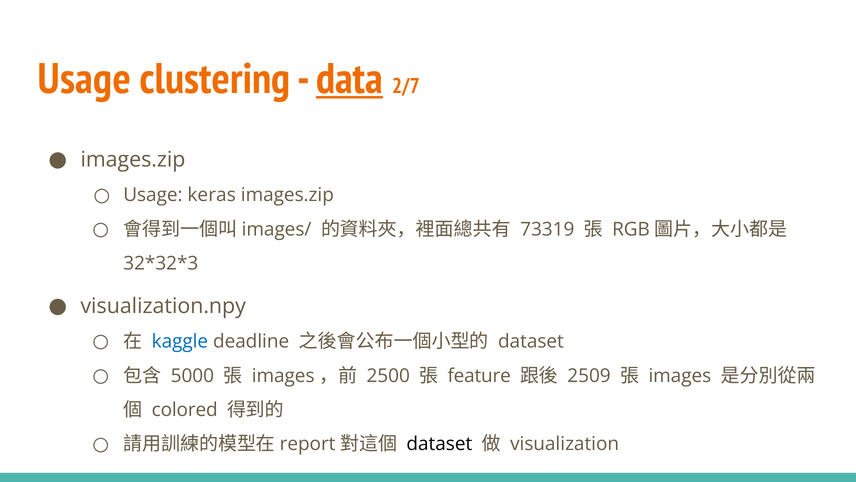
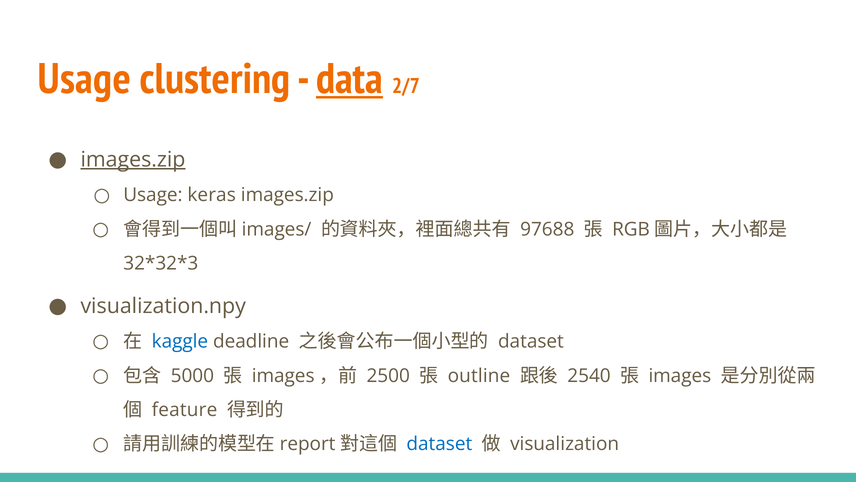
images.zip underline: none -> present (133, 159)
73319: 73319 -> 97688 (547, 229)
feature: feature -> outline (479, 375)
2509: 2509 -> 2540 (589, 375)
colored: colored -> feature (185, 410)
dataset colour: black -> blue (439, 444)
